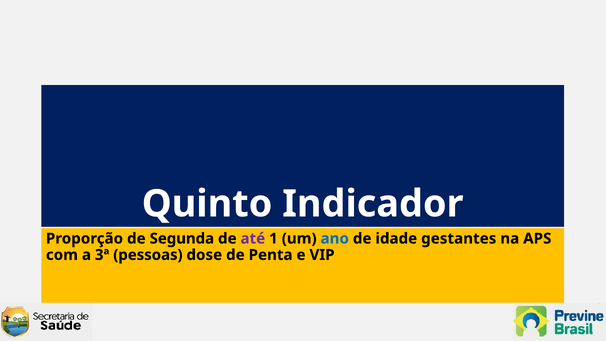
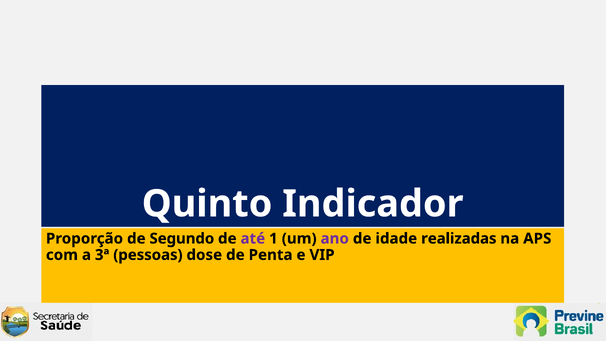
Segunda: Segunda -> Segundo (182, 238)
ano colour: blue -> purple (335, 238)
gestantes: gestantes -> realizadas (459, 238)
